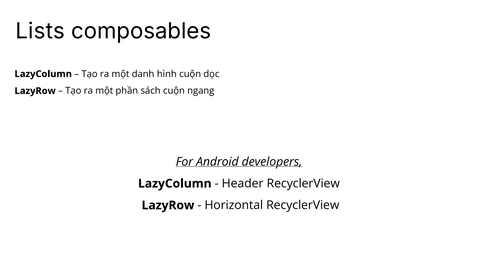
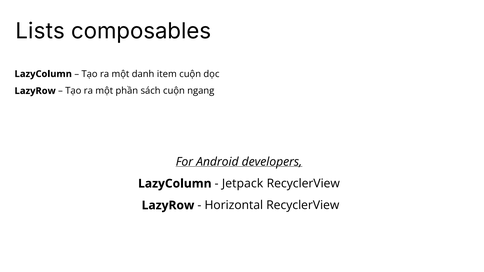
hình: hình -> item (167, 74)
Header: Header -> Jetpack (243, 184)
